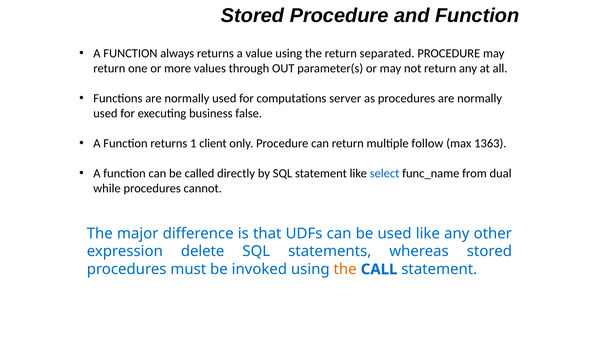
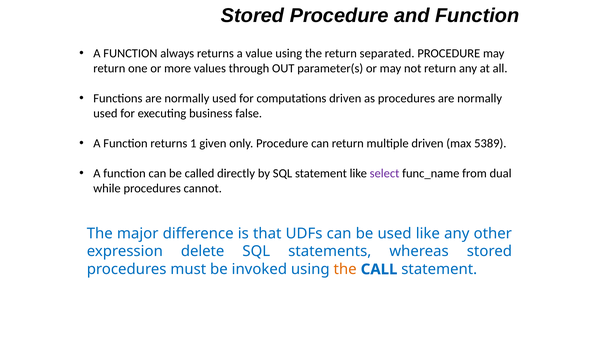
computations server: server -> driven (345, 98)
client: client -> given (213, 143)
multiple follow: follow -> driven (427, 143)
1363: 1363 -> 5389 (490, 143)
select colour: blue -> purple (385, 173)
